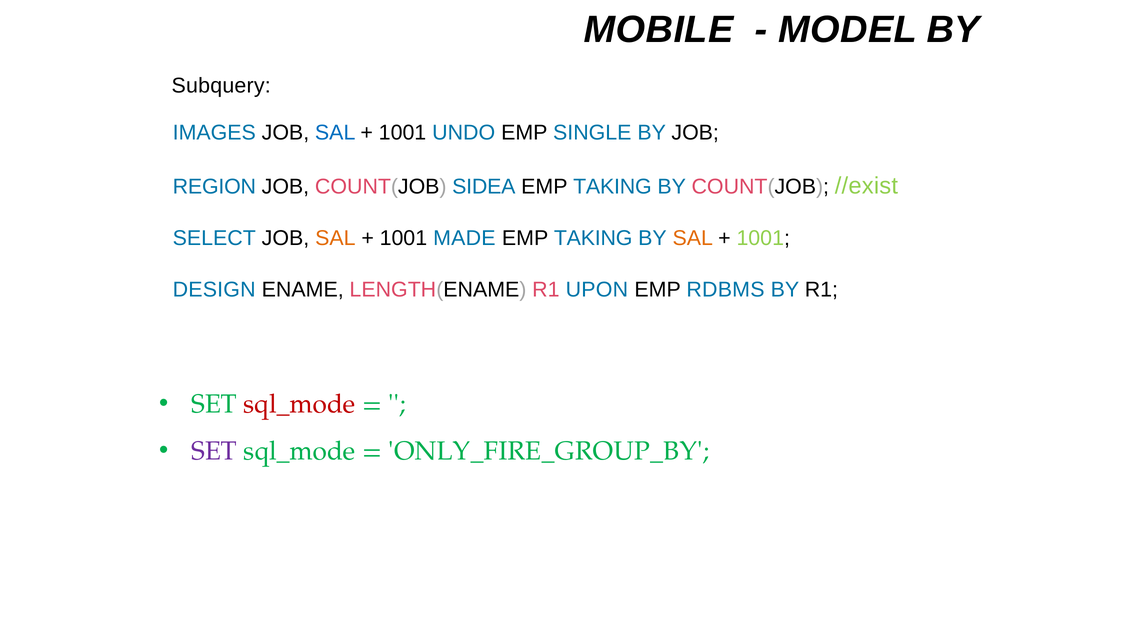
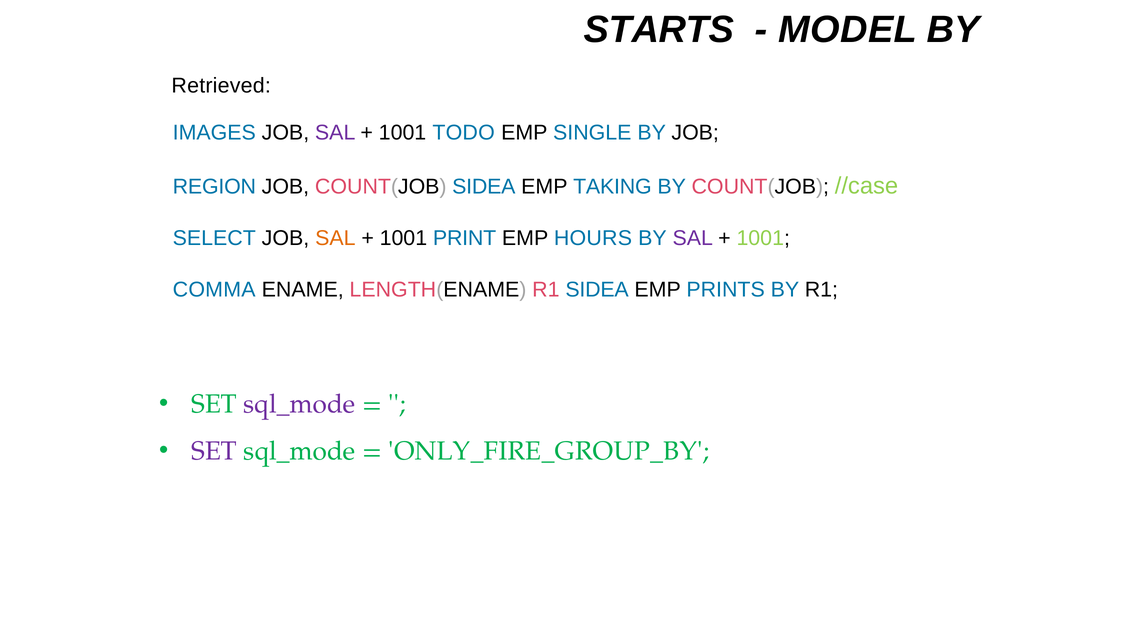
MOBILE: MOBILE -> STARTS (659, 30)
Subquery: Subquery -> Retrieved (221, 86)
SAL colour: blue -> purple (335, 133)
UNDO: UNDO -> TODO (464, 133)
//exist: //exist -> //case (867, 186)
MADE: MADE -> PRINT (465, 238)
TAKING: TAKING -> HOURS (593, 238)
SAL colour: orange -> purple (693, 238)
DESIGN: DESIGN -> COMMA (214, 290)
R1 UPON: UPON -> SIDEA (597, 290)
RDBMS: RDBMS -> PRINTS (726, 290)
sql_mode colour: red -> purple (299, 404)
